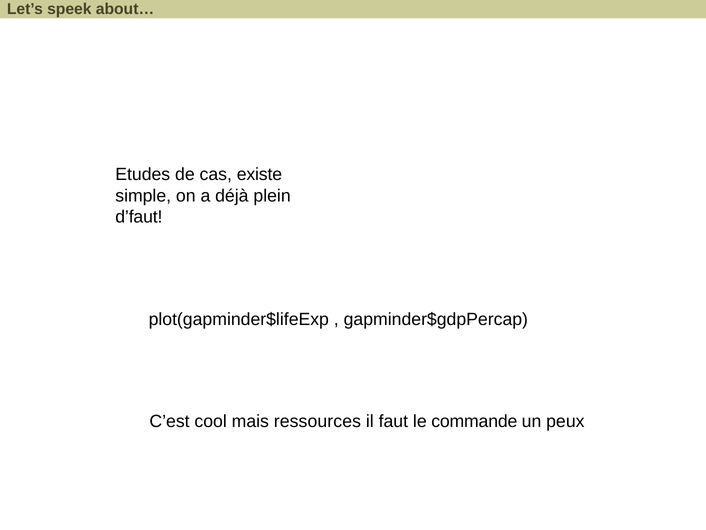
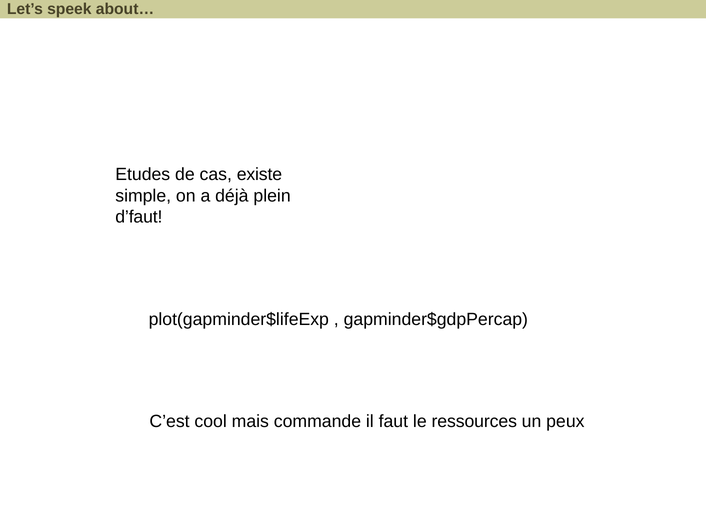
ressources: ressources -> commande (317, 421)
commande: commande -> ressources (474, 421)
